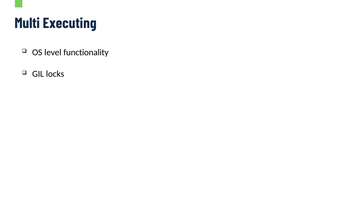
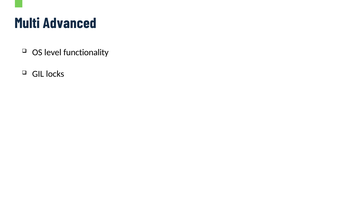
Executing: Executing -> Advanced (70, 23)
